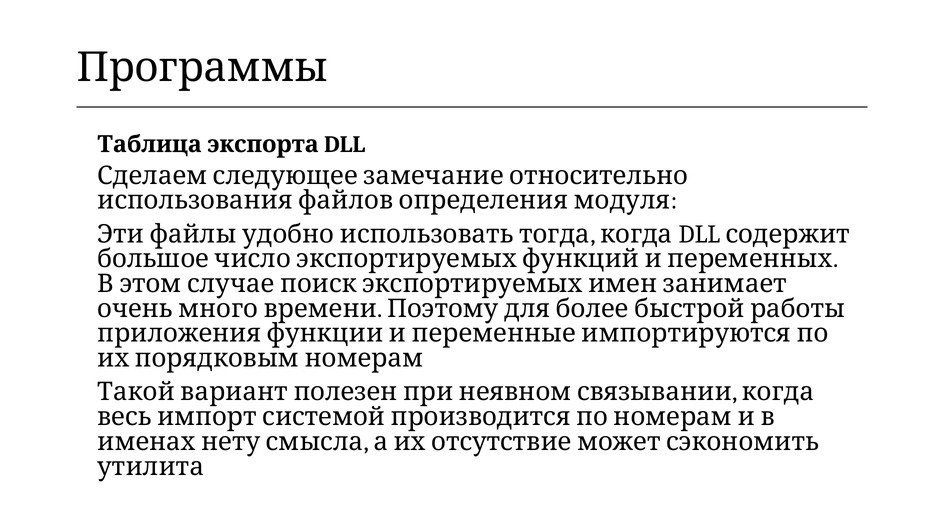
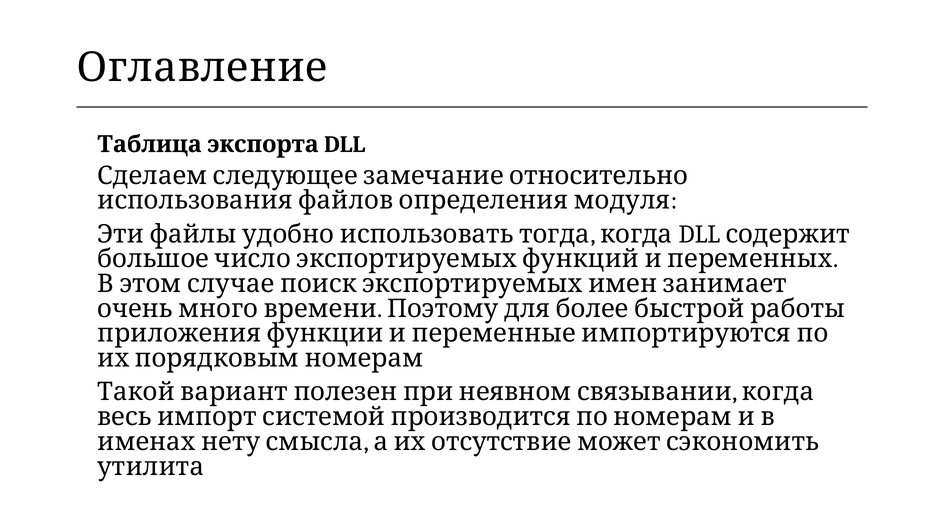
Программы: Программы -> Оглавление (202, 67)
